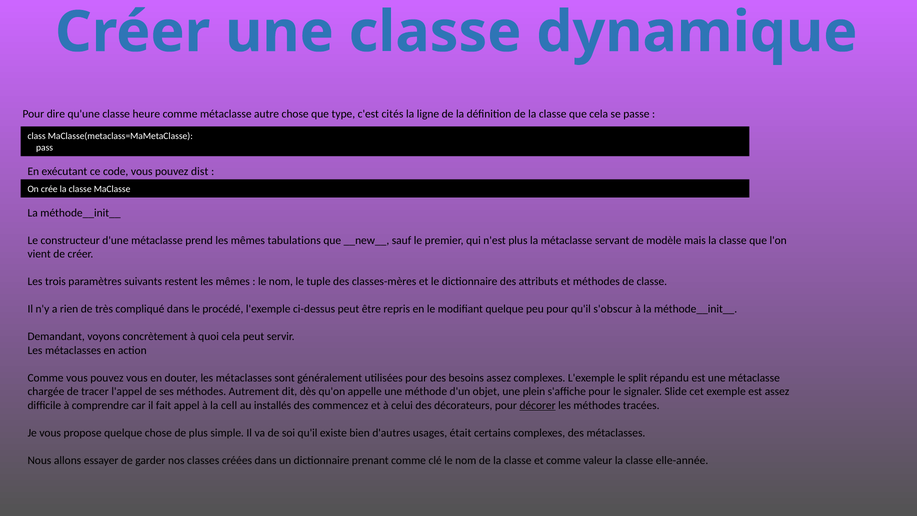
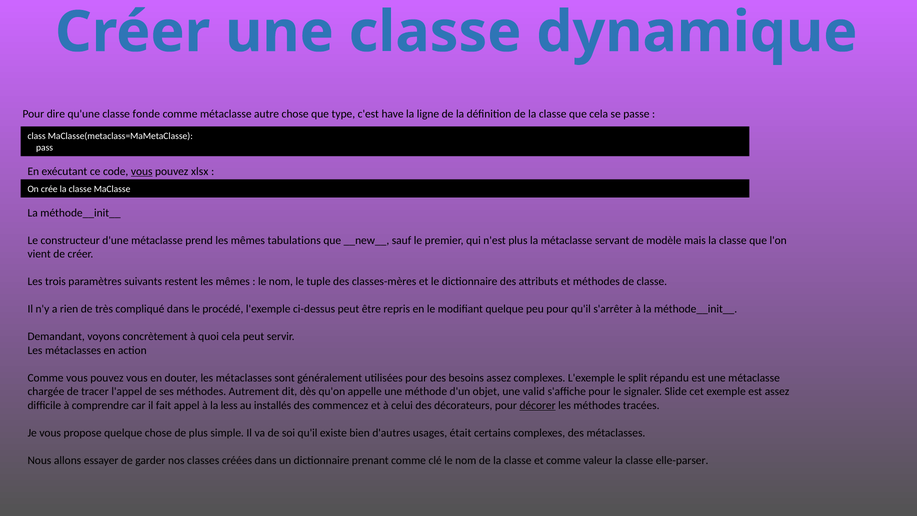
heure: heure -> fonde (146, 114)
cités: cités -> have (393, 114)
vous underline: none -> present (142, 171)
dist: dist -> xlsx (200, 171)
s'obscur: s'obscur -> s'arrêter (613, 309)
plein: plein -> valid (534, 392)
cell: cell -> less (229, 405)
elle-année: elle-année -> elle-parser (682, 460)
